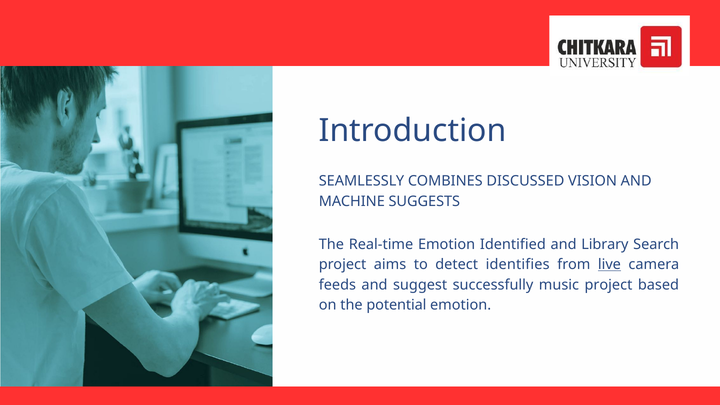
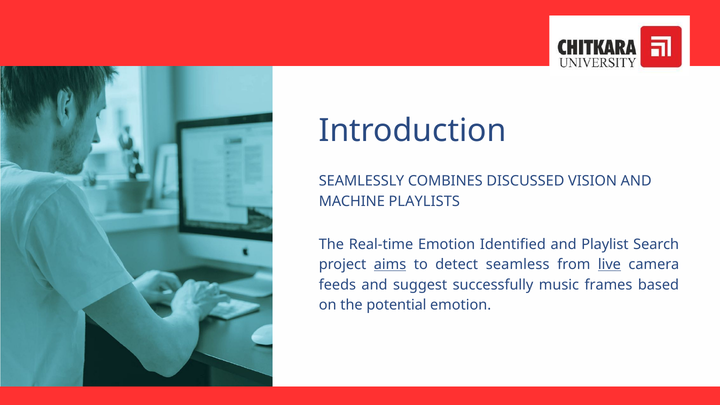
SUGGESTS: SUGGESTS -> PLAYLISTS (424, 201)
Library: Library -> Playlist (605, 244)
aims underline: none -> present (390, 265)
identifies: identifies -> seamless (518, 265)
music project: project -> frames (608, 285)
